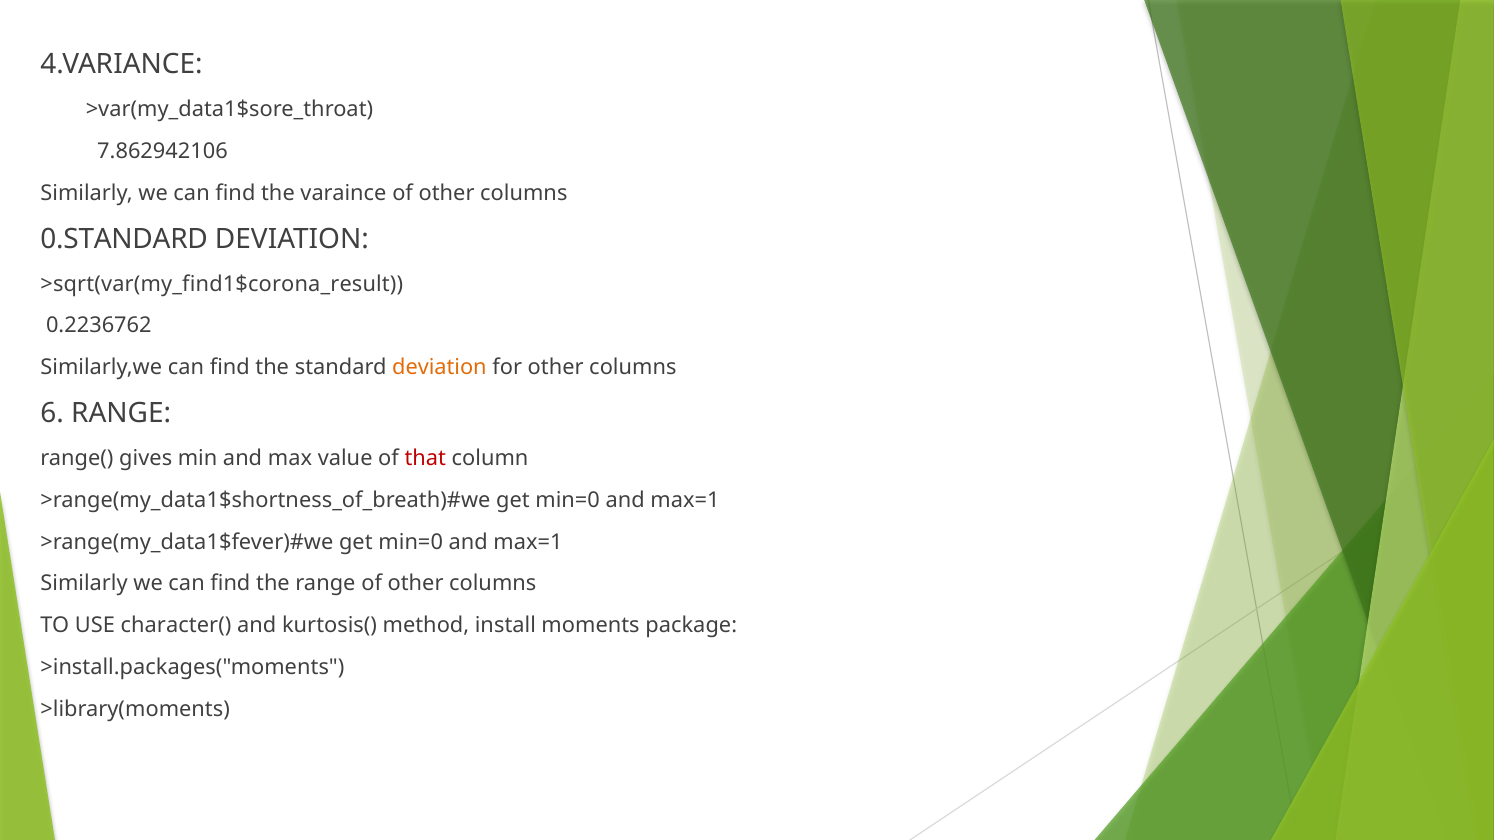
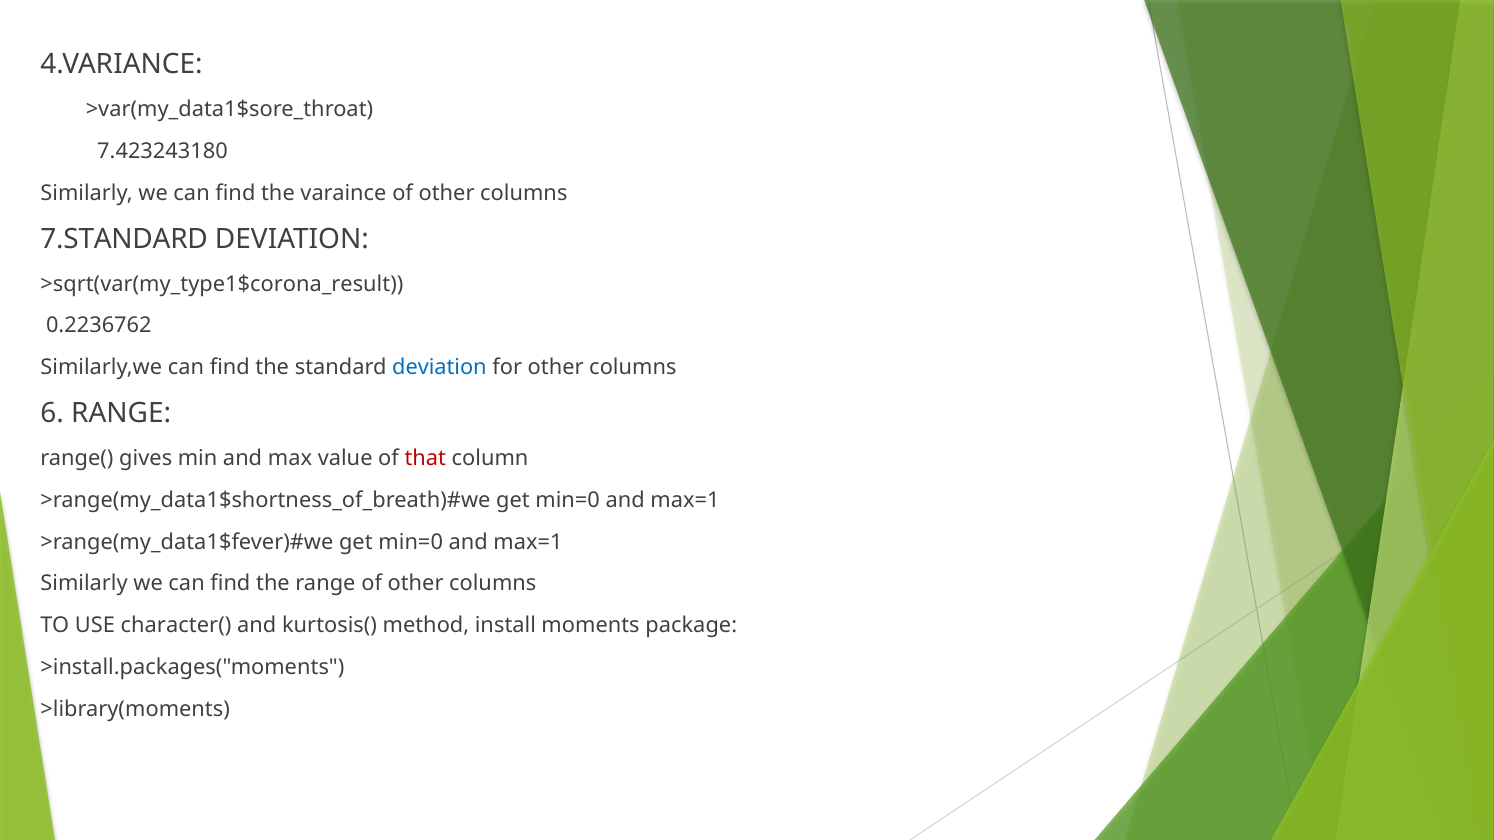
7.862942106: 7.862942106 -> 7.423243180 (162, 151)
0.STANDARD: 0.STANDARD -> 7.STANDARD (124, 239)
>sqrt(var(my_find1$corona_result: >sqrt(var(my_find1$corona_result -> >sqrt(var(my_type1$corona_result (222, 284)
deviation colour: orange -> blue (439, 368)
